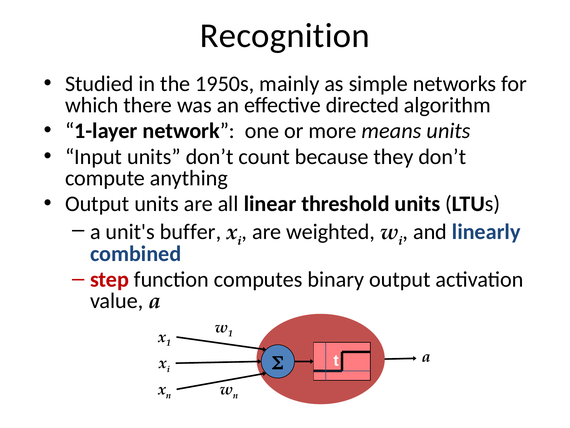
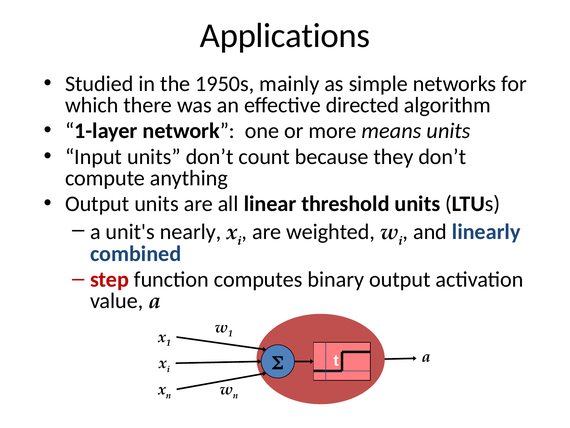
Recognition: Recognition -> Applications (285, 36)
buffer: buffer -> nearly (191, 232)
